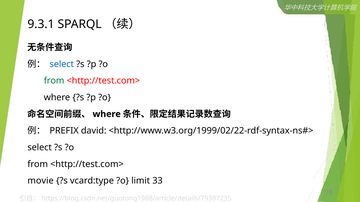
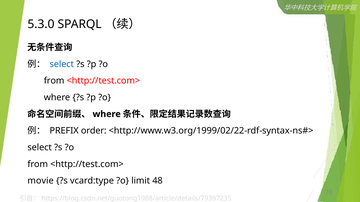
9.3.1: 9.3.1 -> 5.3.0 (41, 24)
from colour: green -> black (54, 81)
david: david -> order (94, 131)
33: 33 -> 48 (157, 181)
